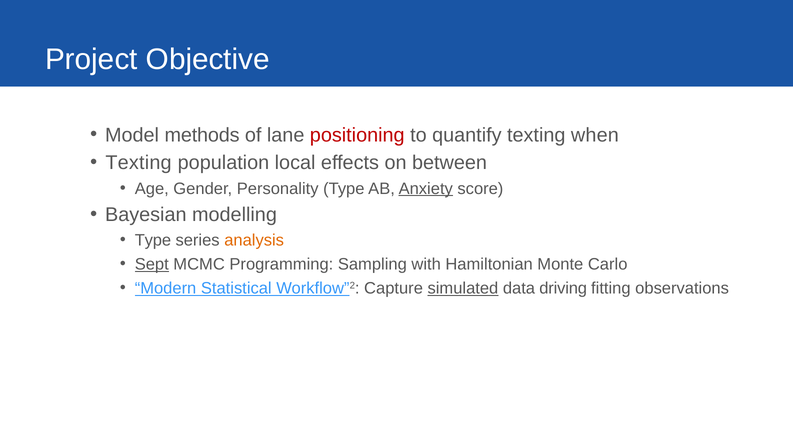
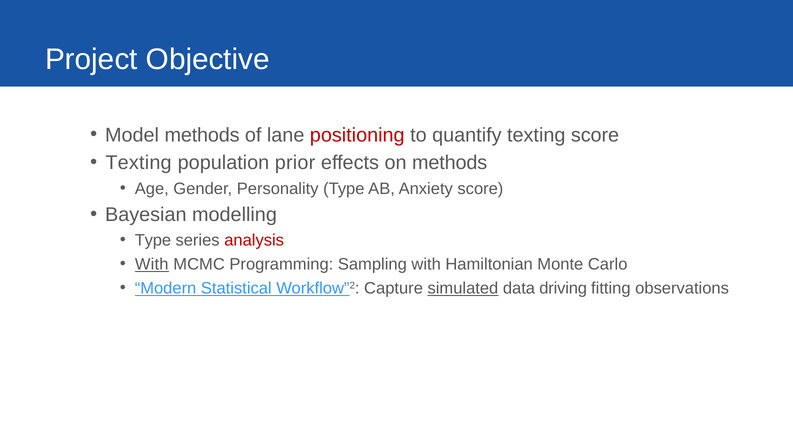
texting when: when -> score (595, 135)
local: local -> prior (295, 163)
on between: between -> methods (450, 163)
Anxiety underline: present -> none (426, 189)
analysis colour: orange -> red (254, 240)
Sept: Sept -> With (152, 264)
